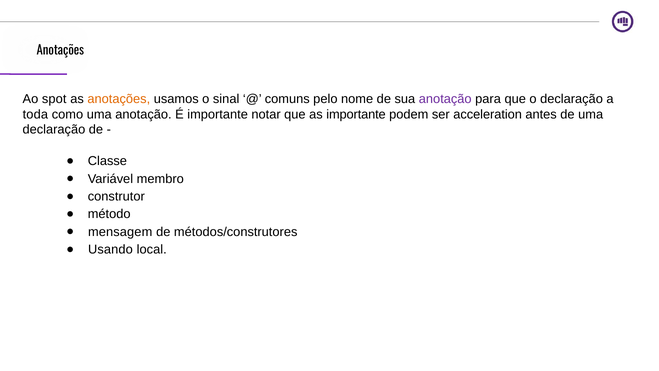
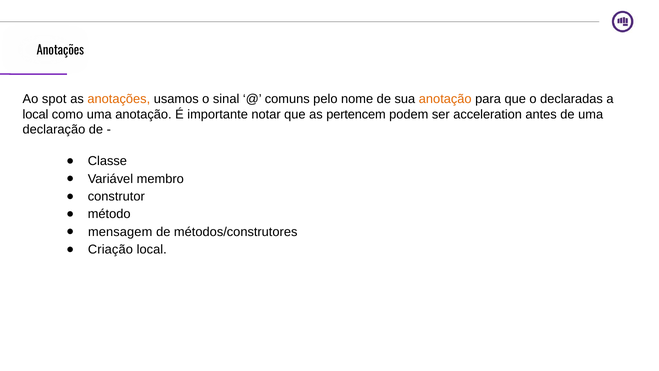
anotação colour: purple -> orange (445, 99)
o declaração: declaração -> declaradas (572, 99)
toda: toda -> local (35, 114)
as importante: importante -> pertencem (356, 114)
Usando: Usando -> Criação (110, 249)
